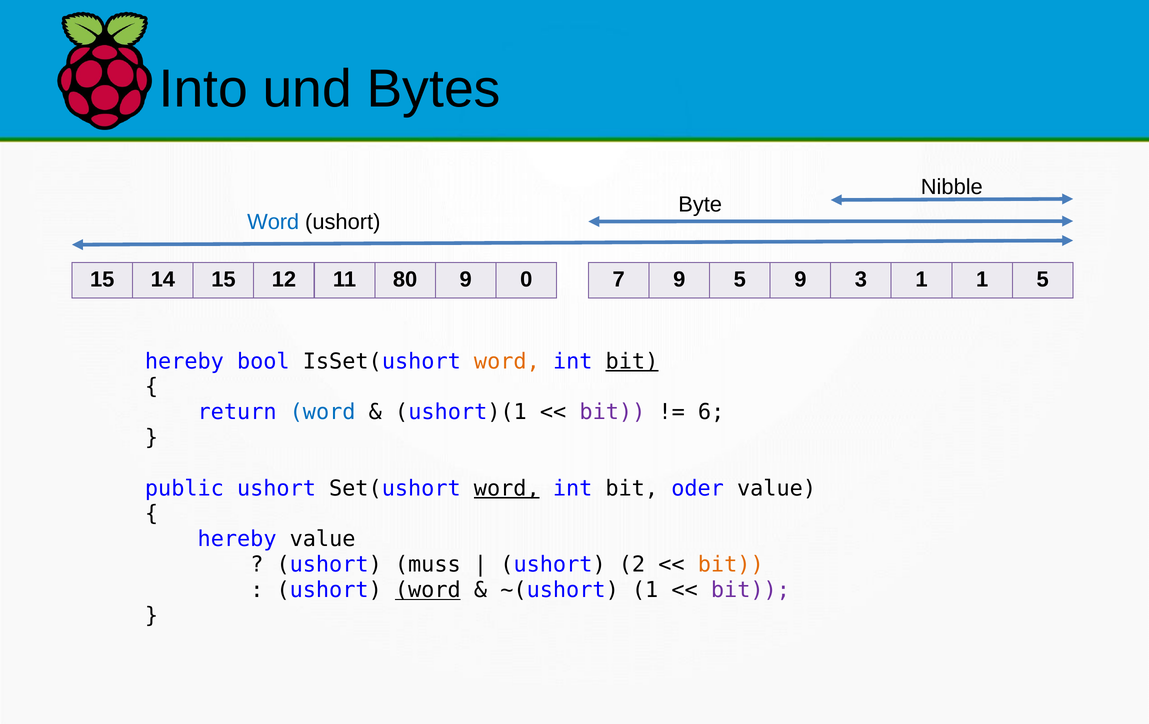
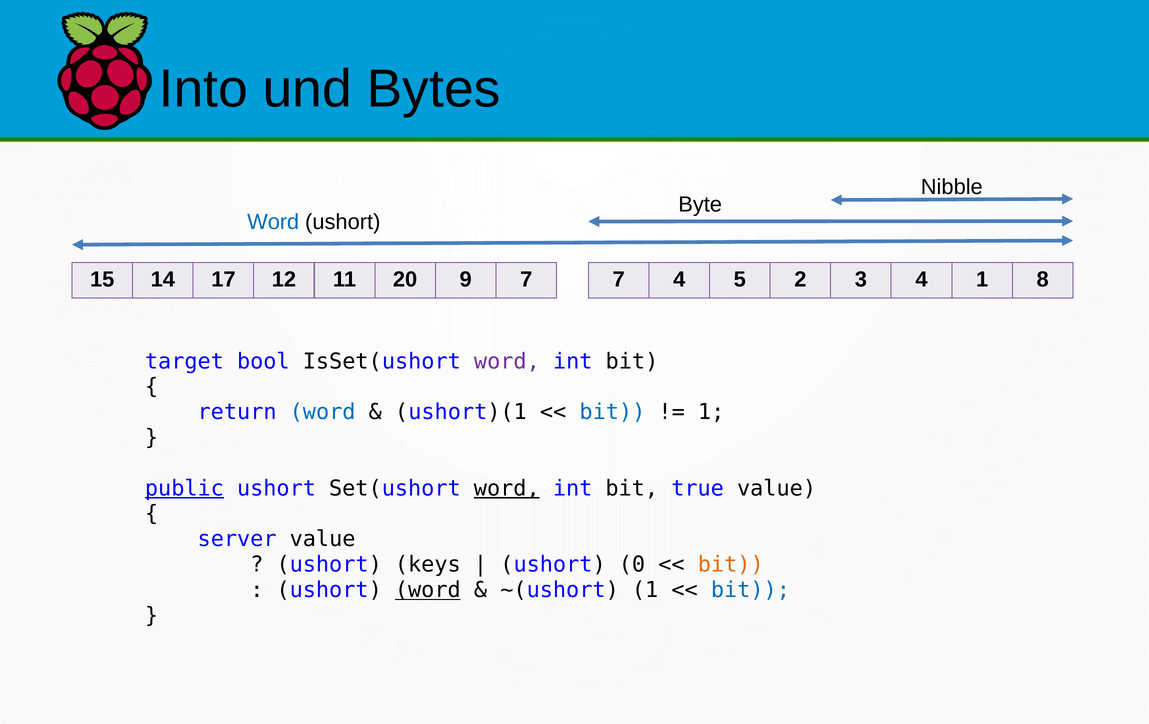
14 15: 15 -> 17 (223, 280)
80: 80 -> 20 (405, 280)
9 0: 0 -> 7 (526, 280)
7 9: 9 -> 4 (679, 280)
5 9: 9 -> 2 (800, 280)
3 1: 1 -> 4 (922, 280)
1 5: 5 -> 8 (1043, 280)
hereby: hereby -> target (184, 361)
word colour: orange -> purple (507, 361)
bit underline: present -> none (632, 361)
bit colour: purple -> blue (612, 412)
6: 6 -> 1 (711, 412)
public underline: none -> present (184, 488)
oder: oder -> true (698, 488)
hereby: hereby -> server (237, 539)
muss: muss -> keys (428, 565)
2: 2 -> 0 (632, 565)
bit colour: purple -> blue (750, 590)
